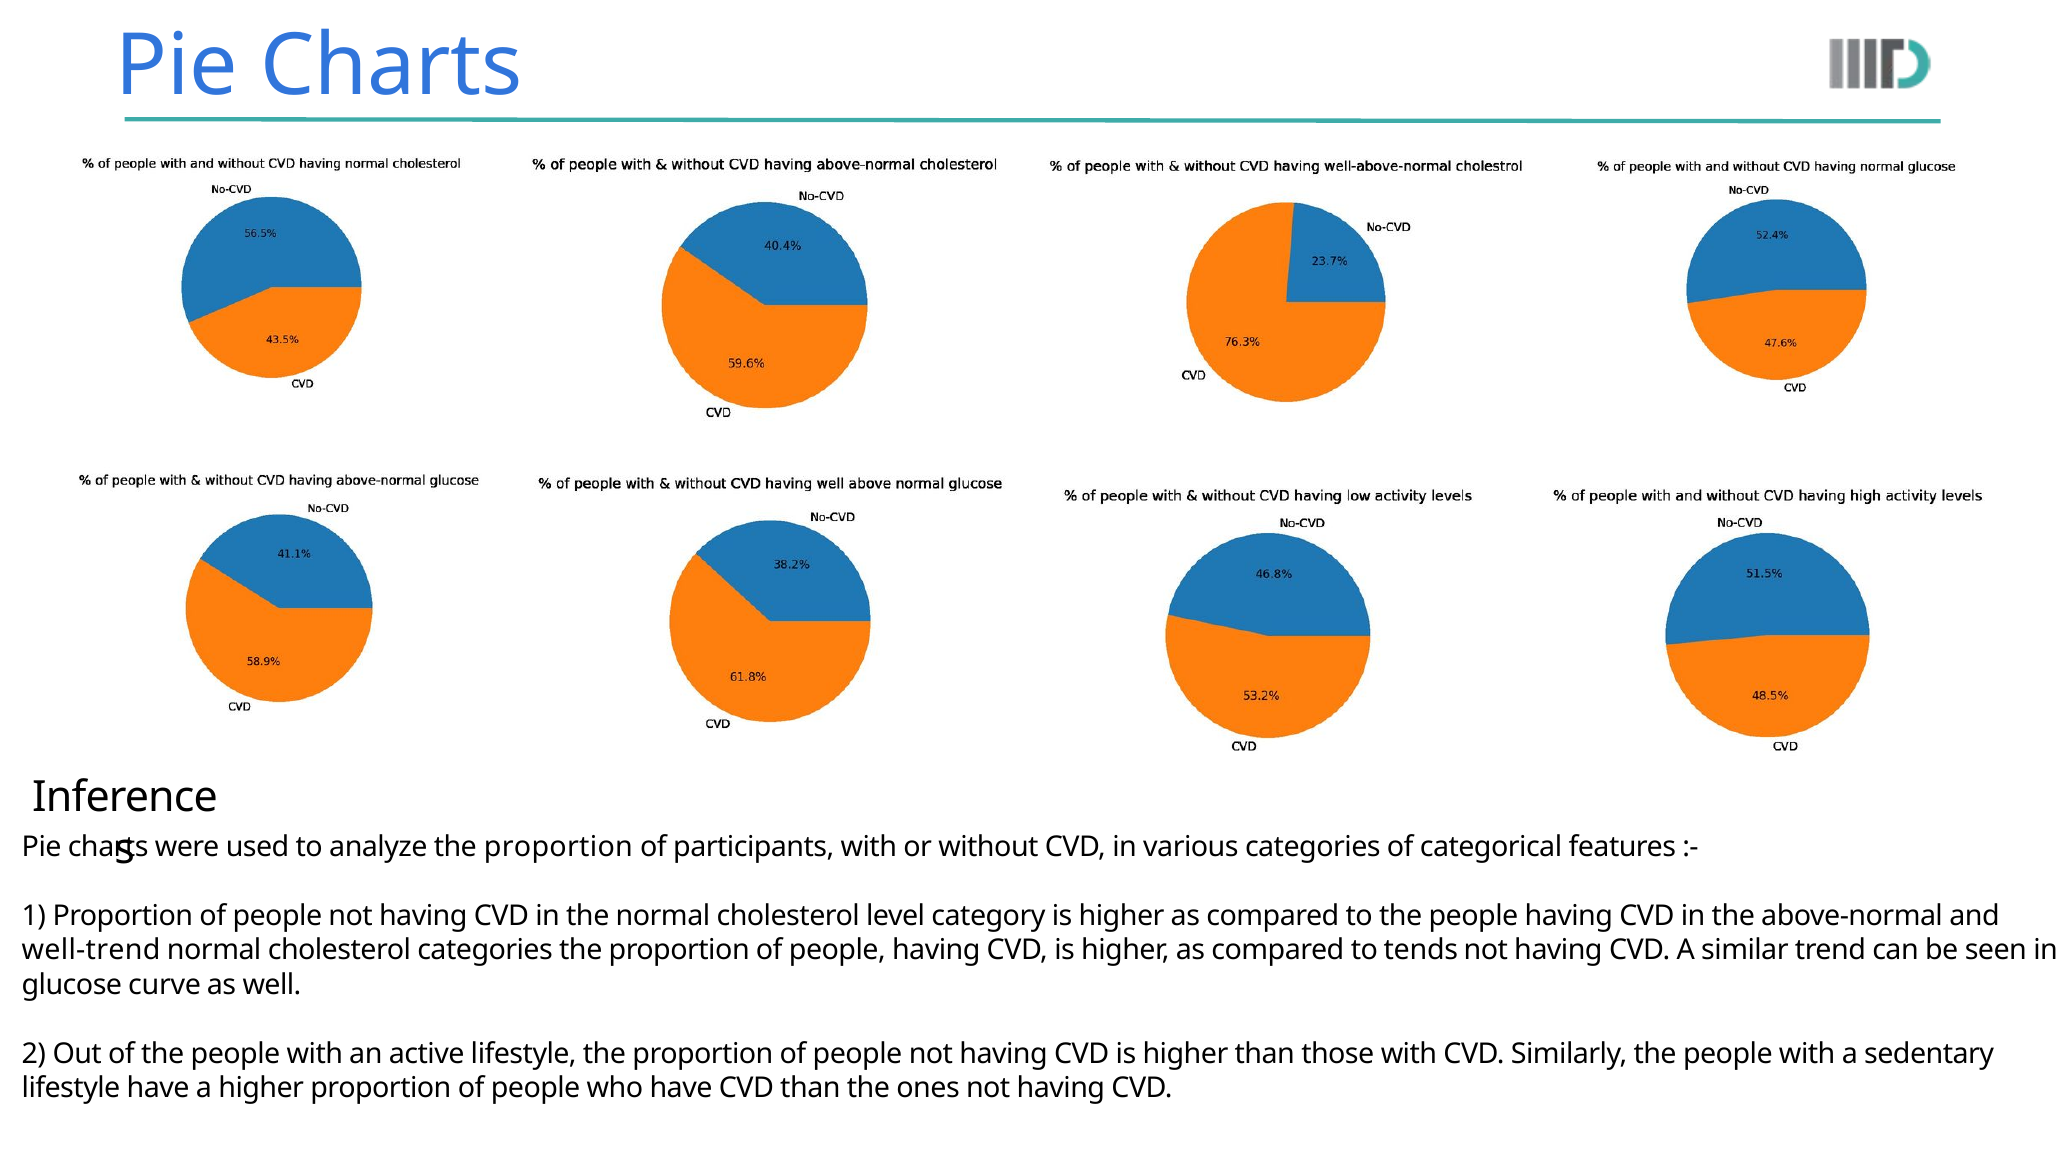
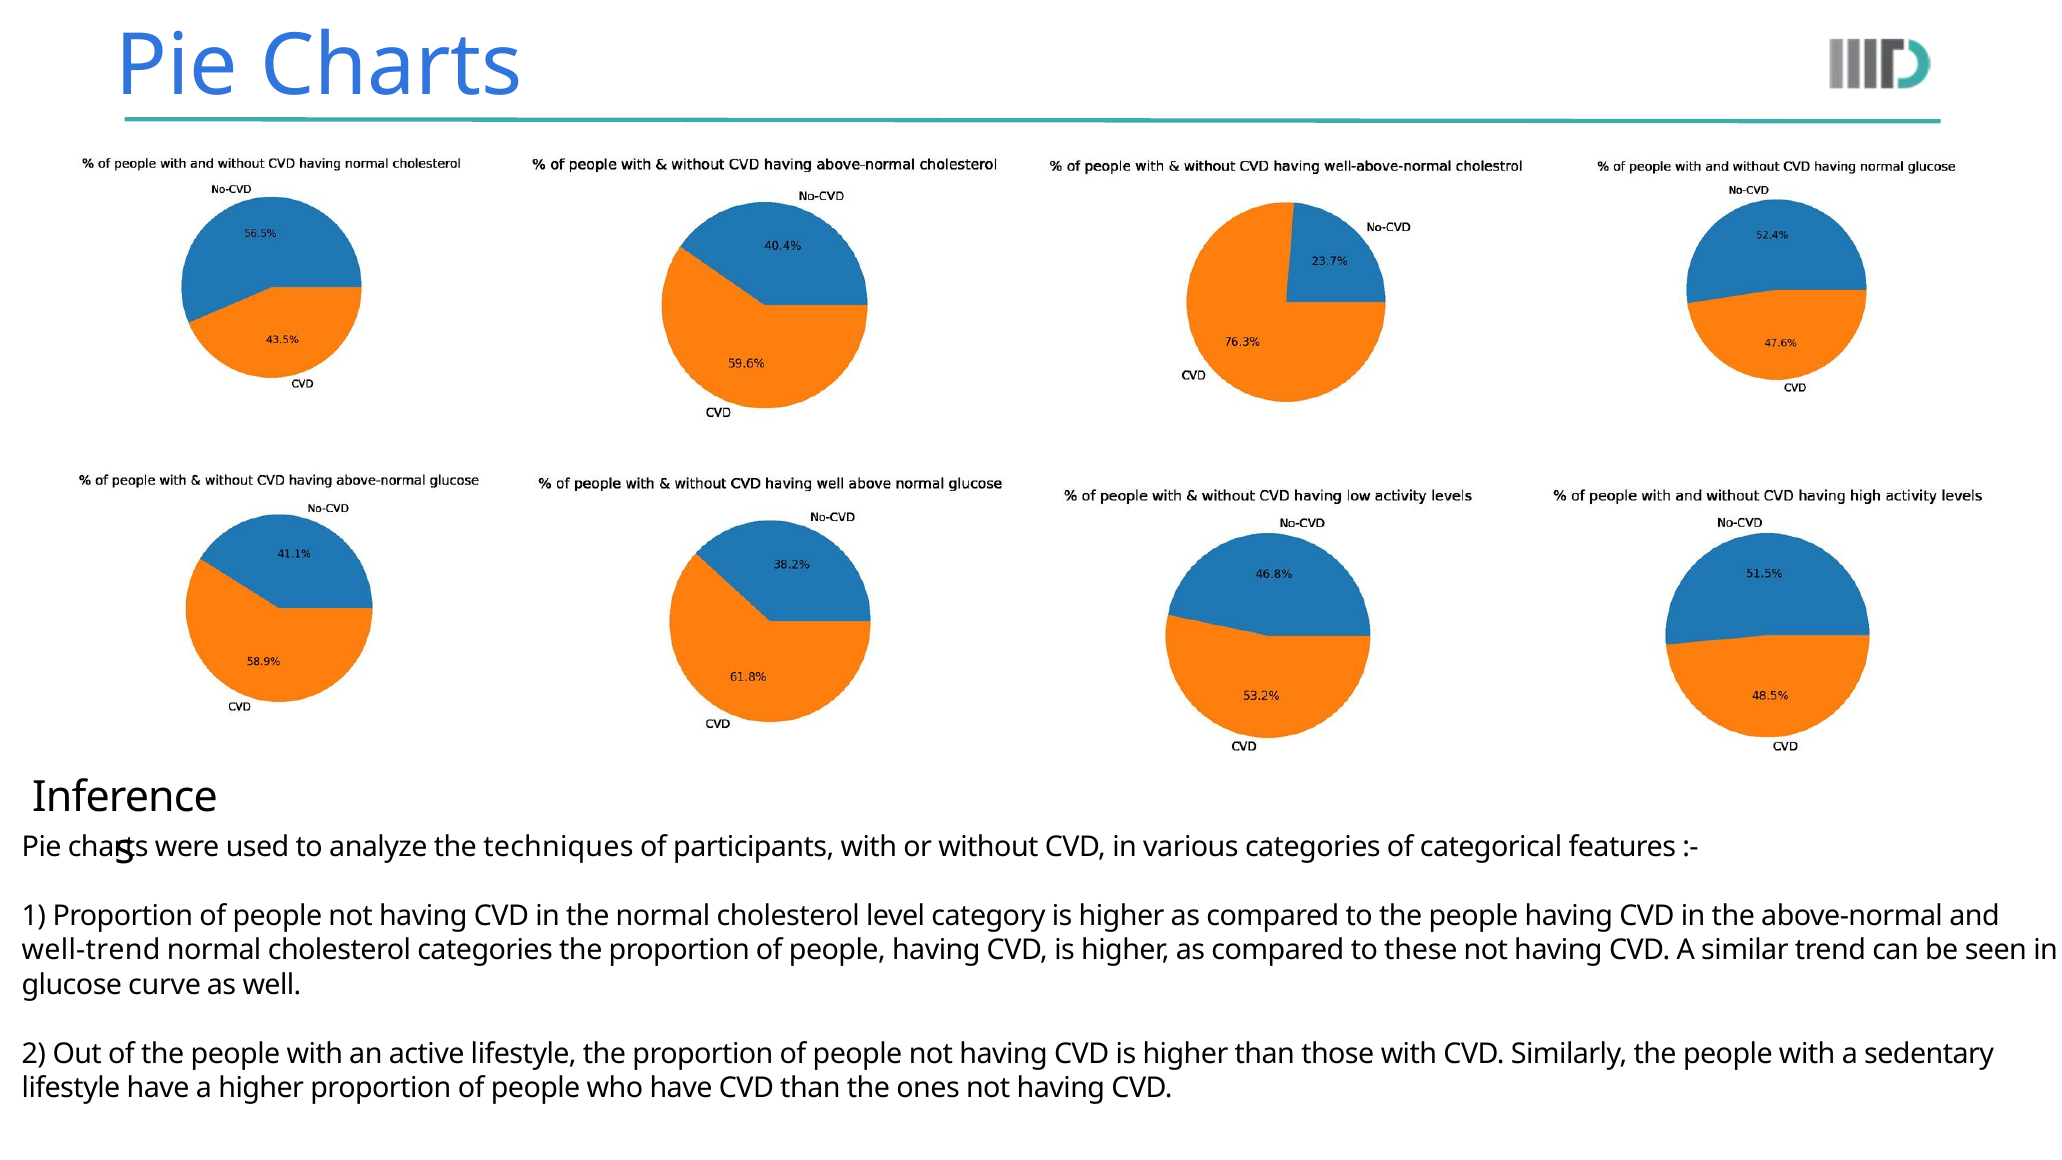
analyze the proportion: proportion -> techniques (558, 847)
tends: tends -> these (1421, 950)
